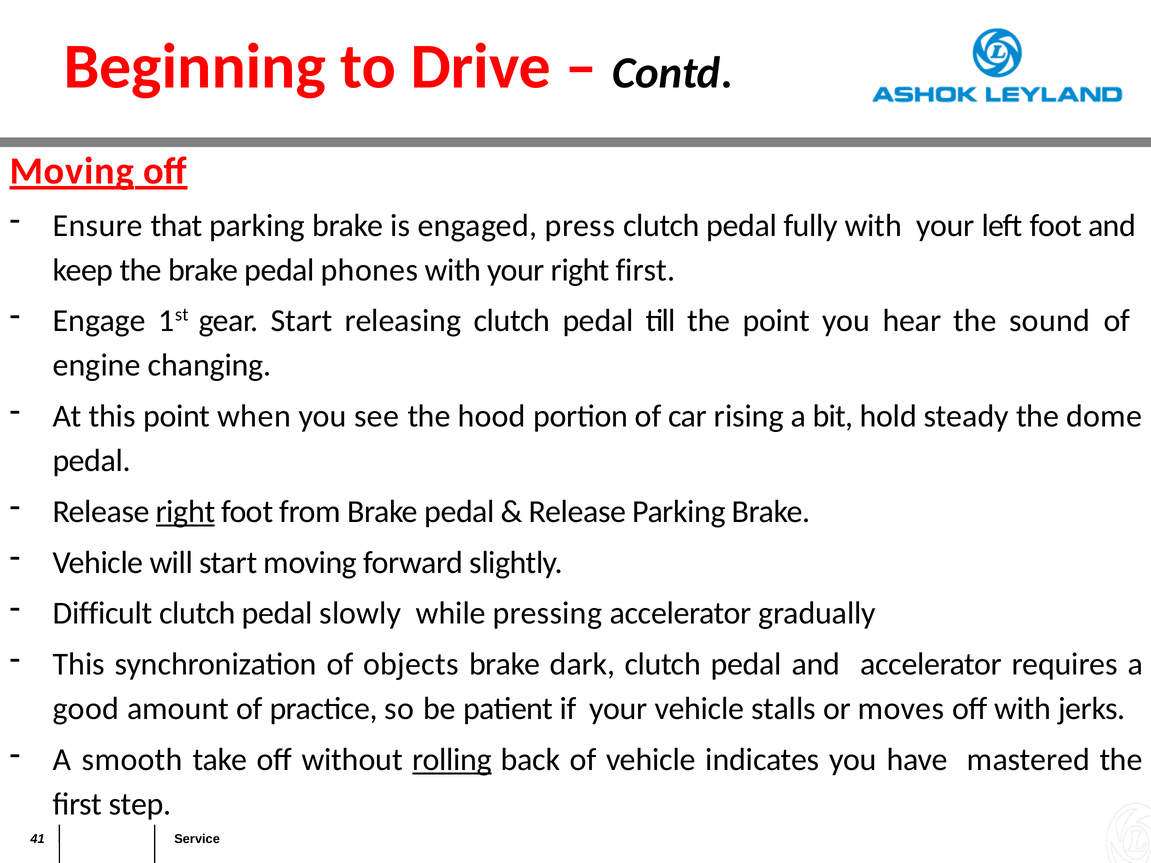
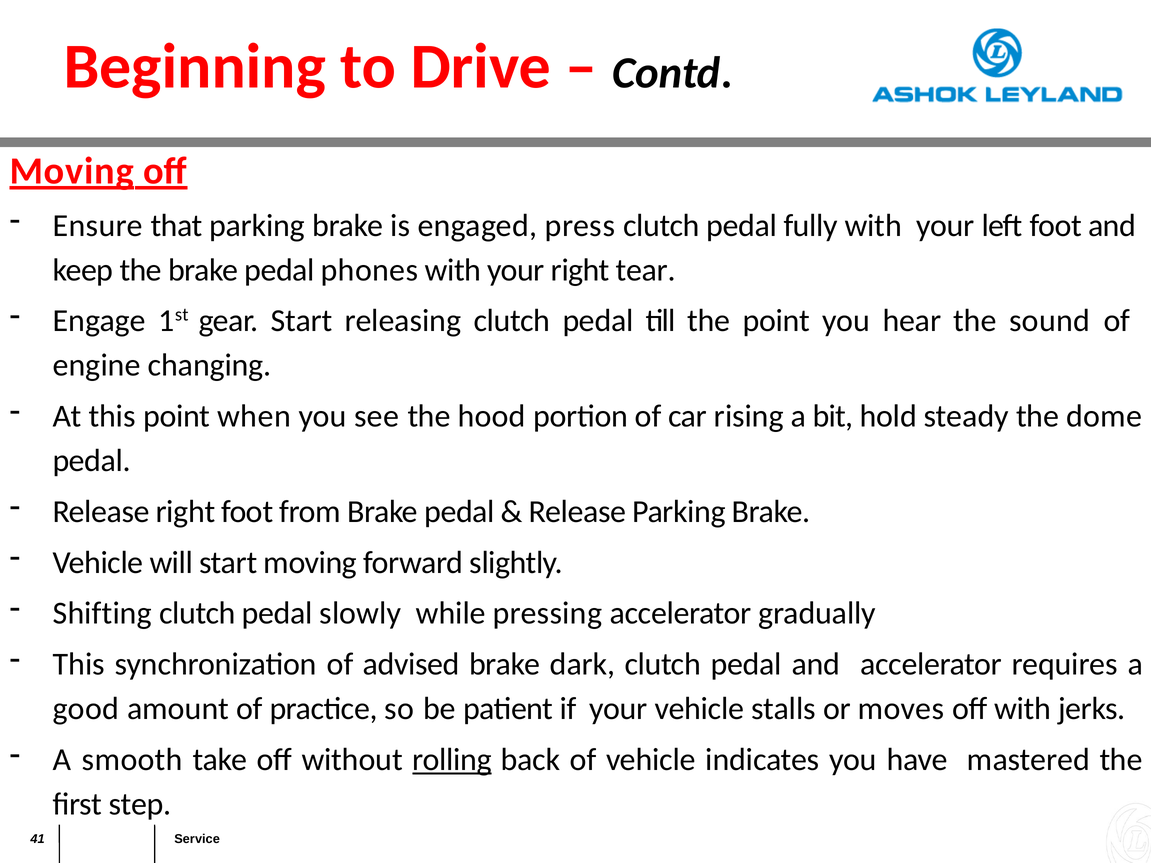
right first: first -> tear (646, 270)
right underline: present -> none (185, 512)
Difficult: Difficult -> Shifting (102, 614)
objects: objects -> advised (411, 664)
